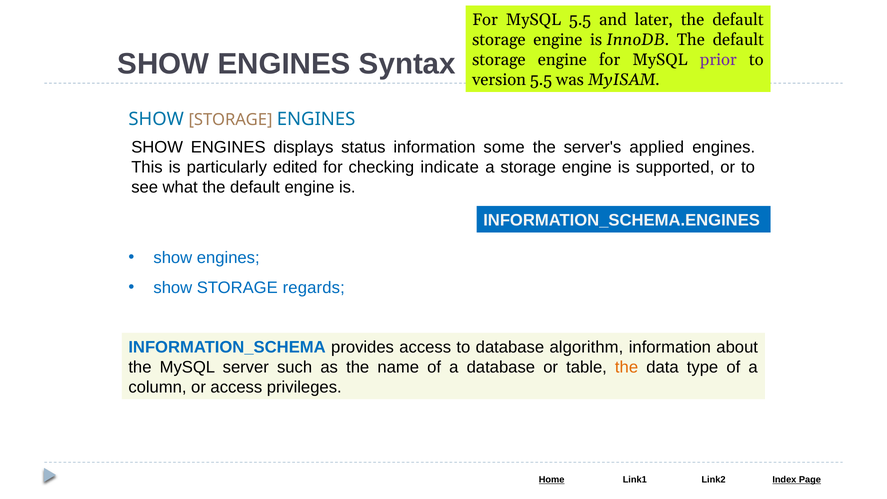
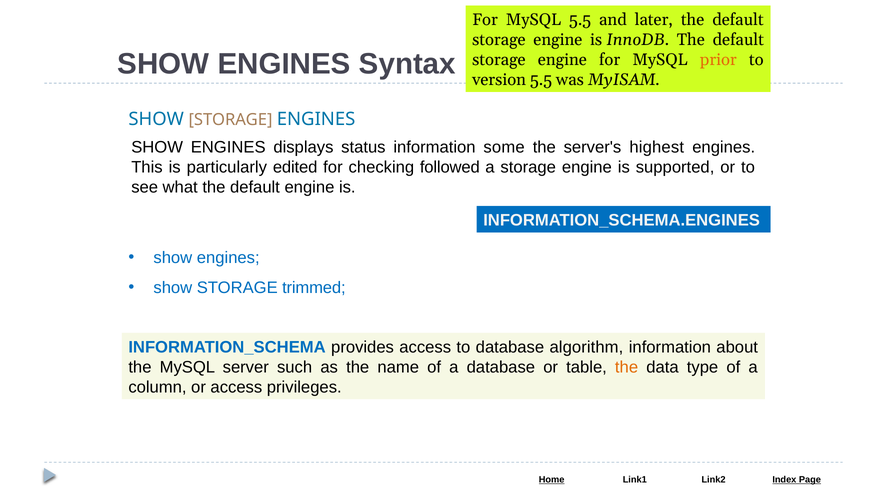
prior colour: purple -> orange (718, 60)
applied: applied -> highest (657, 147)
indicate: indicate -> followed (450, 167)
regards: regards -> trimmed (314, 288)
